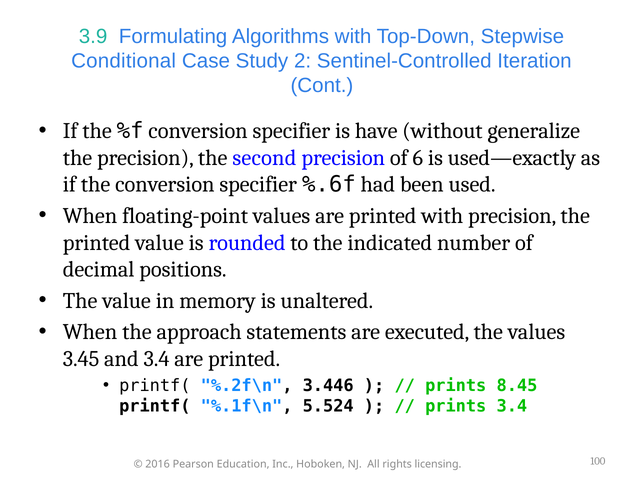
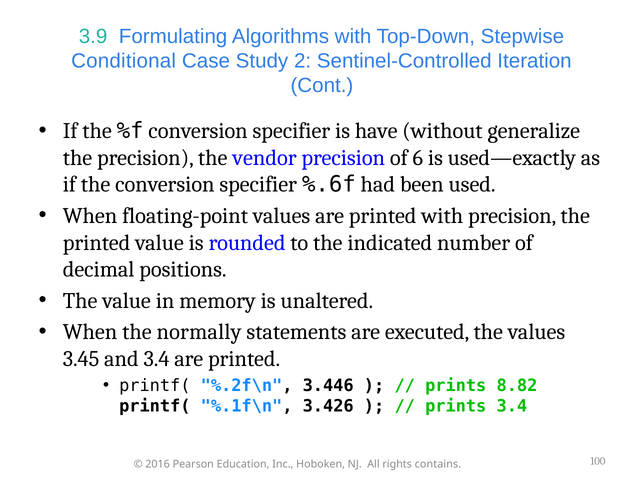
second: second -> vendor (265, 158)
approach: approach -> normally (199, 332)
8.45: 8.45 -> 8.82 (517, 386)
5.524: 5.524 -> 3.426 (328, 406)
licensing: licensing -> contains (438, 464)
